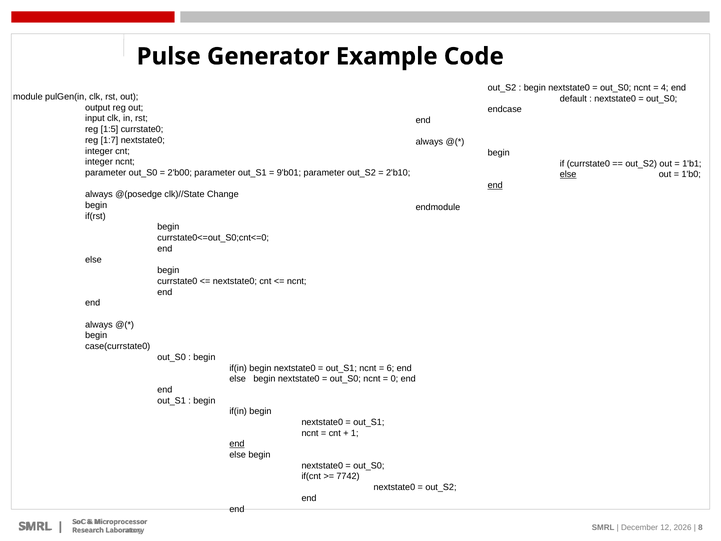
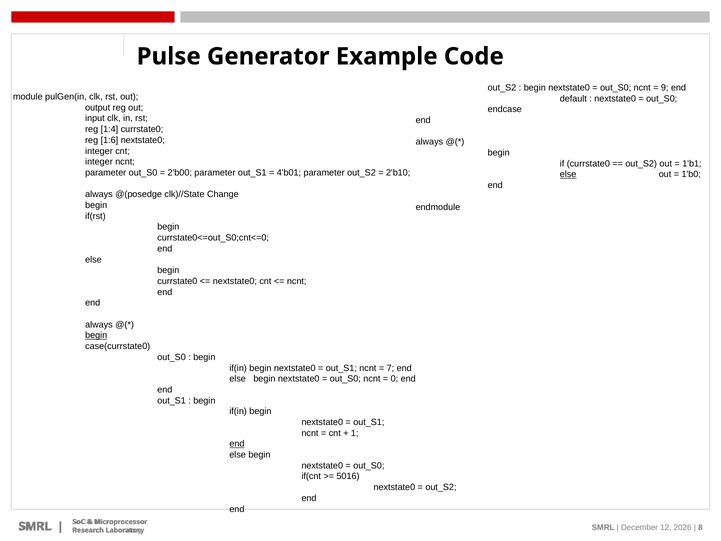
4: 4 -> 9 (665, 88)
1:5: 1:5 -> 1:4 (109, 129)
1:7: 1:7 -> 1:6 (109, 140)
9'b01: 9'b01 -> 4'b01 (289, 173)
end underline: present -> none (495, 185)
begin underline: none -> present (96, 335)
6: 6 -> 7 (390, 368)
7742: 7742 -> 5016 (348, 476)
